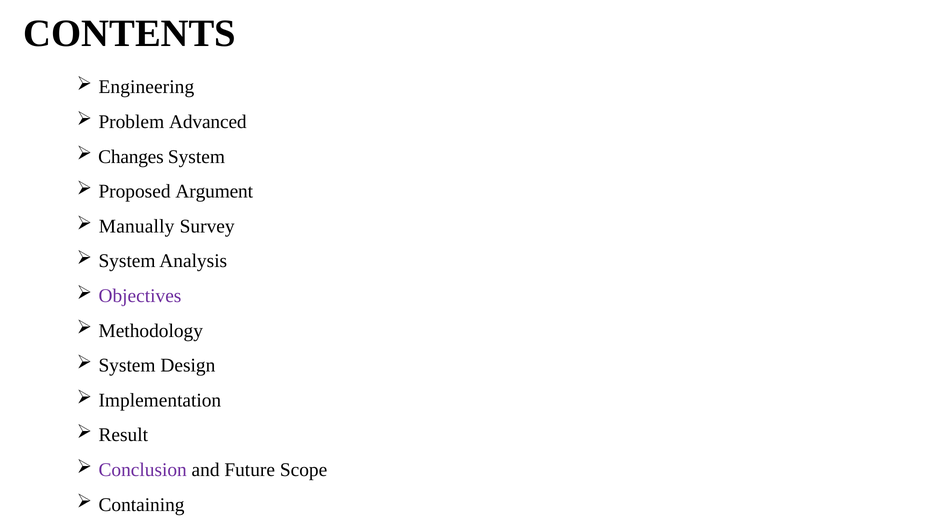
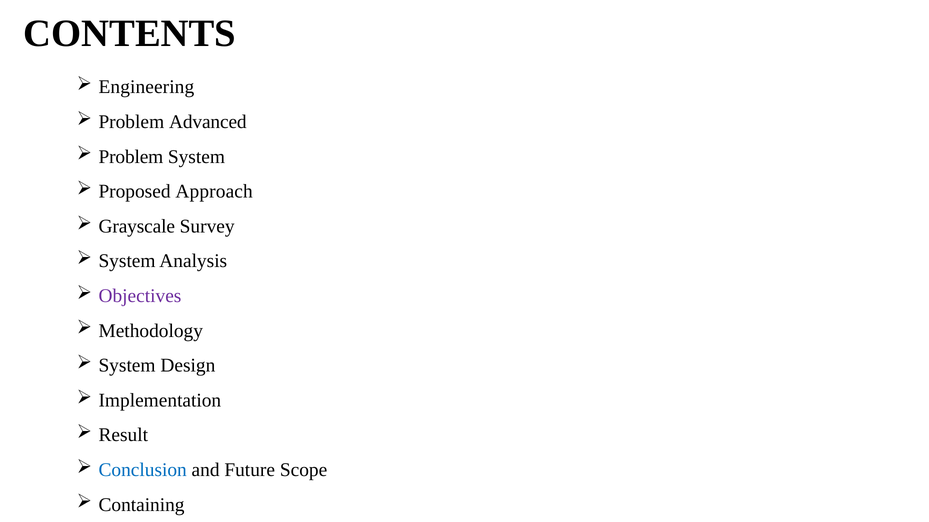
Changes: Changes -> Problem (131, 157)
Argument: Argument -> Approach (214, 192)
Manually: Manually -> Grayscale (137, 226)
Conclusion colour: purple -> blue (143, 470)
